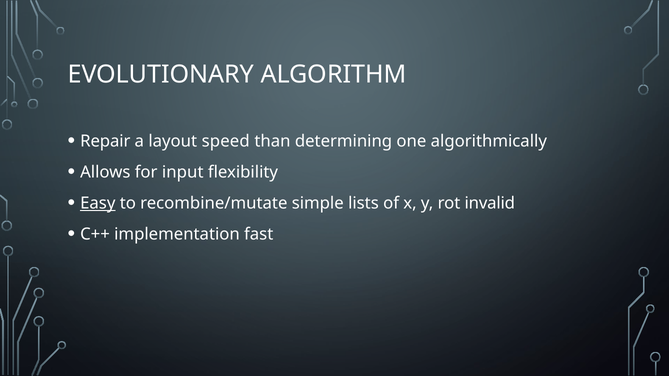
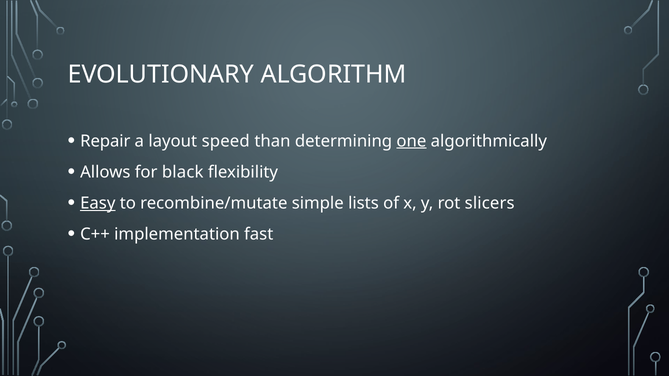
one underline: none -> present (411, 141)
input: input -> black (183, 172)
invalid: invalid -> slicers (490, 203)
